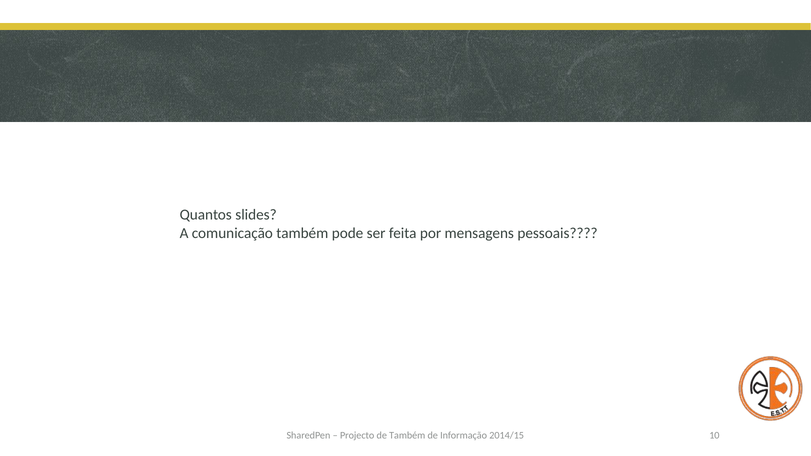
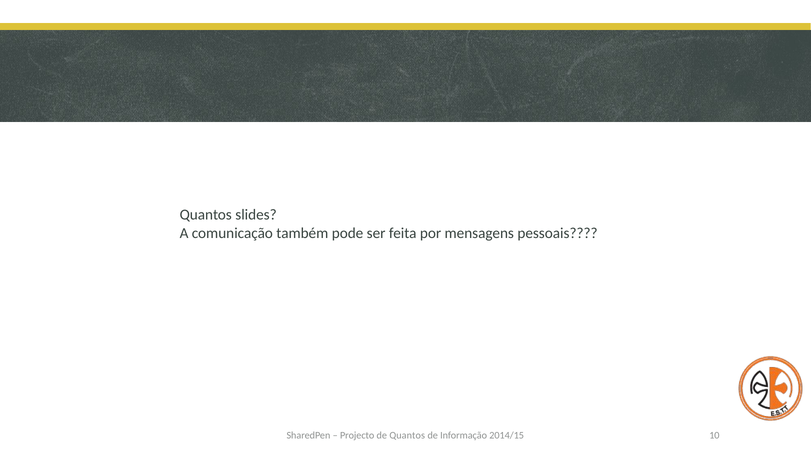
de Também: Também -> Quantos (407, 436)
